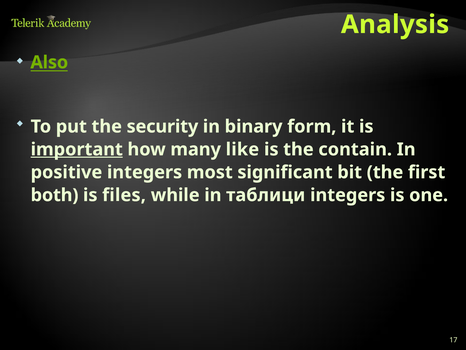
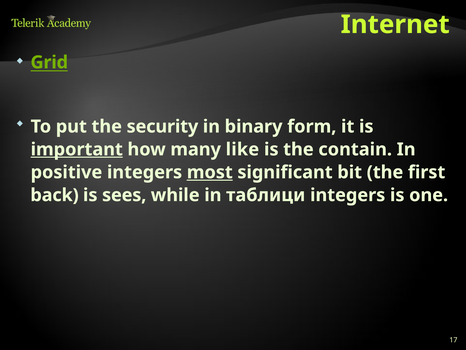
Analysis: Analysis -> Internet (395, 24)
Also: Also -> Grid (49, 62)
most underline: none -> present (210, 172)
both: both -> back (55, 195)
files: files -> sees (124, 195)
